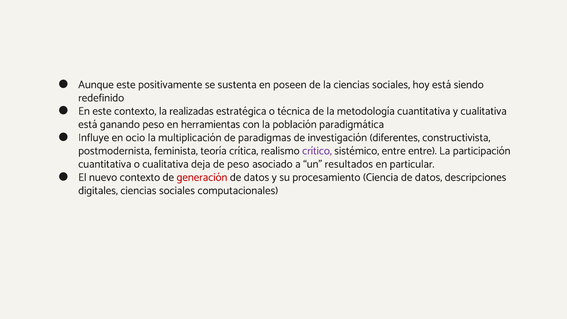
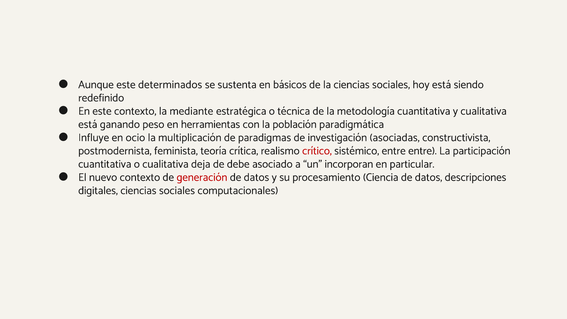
positivamente: positivamente -> determinados (170, 85)
poseen: poseen -> básicos (290, 85)
realizadas: realizadas -> mediante (191, 111)
diferentes: diferentes -> asociadas (395, 137)
crítico colour: purple -> red (317, 151)
de peso: peso -> debe (238, 164)
resultados: resultados -> incorporan (349, 164)
